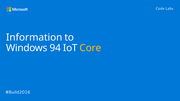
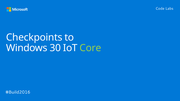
Information: Information -> Checkpoints (34, 37)
94: 94 -> 30 (55, 48)
Core colour: yellow -> light green (90, 48)
